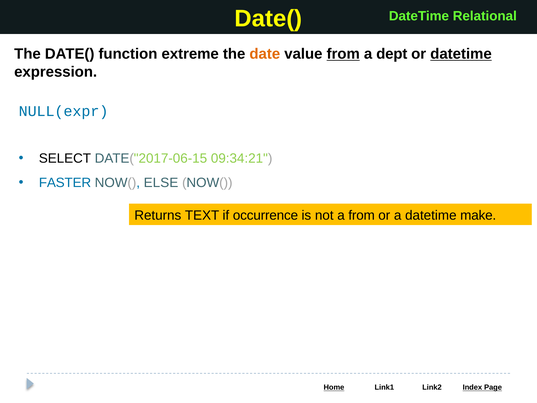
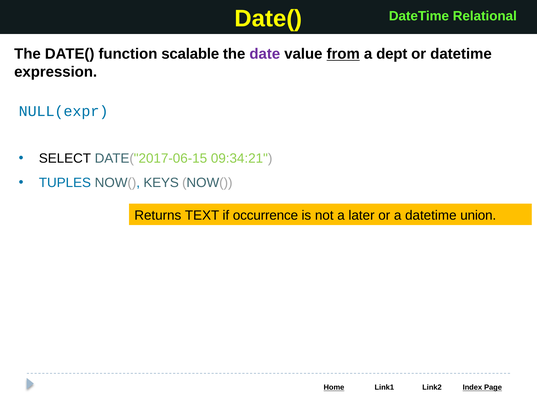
extreme: extreme -> scalable (190, 54)
date colour: orange -> purple (265, 54)
datetime underline: present -> none (461, 54)
FASTER: FASTER -> TUPLES (65, 183)
ELSE: ELSE -> KEYS (161, 183)
a from: from -> later (362, 215)
make: make -> union (478, 215)
